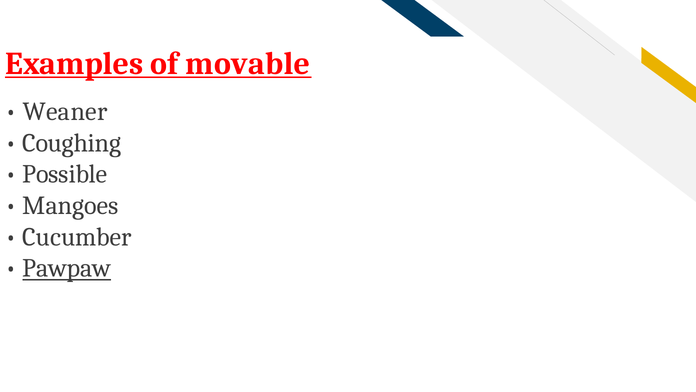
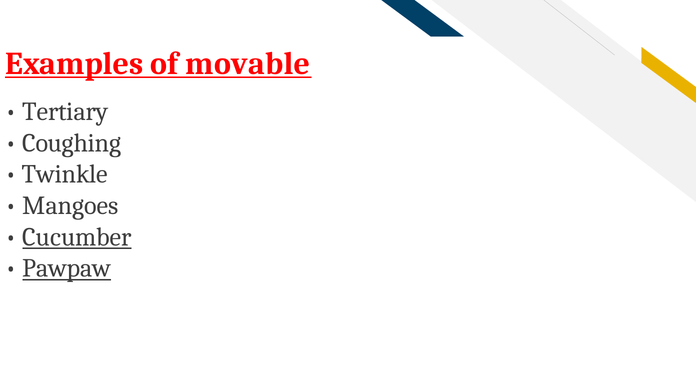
Weaner: Weaner -> Tertiary (65, 111)
Possible: Possible -> Twinkle (65, 174)
Cucumber underline: none -> present (77, 237)
